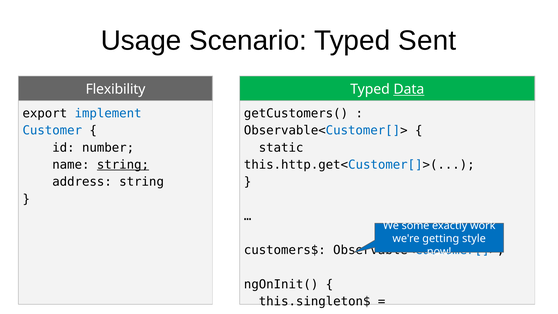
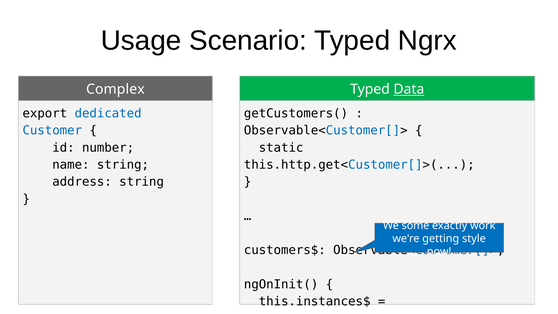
Sent: Sent -> Ngrx (427, 41)
Flexibility: Flexibility -> Complex (115, 89)
implement: implement -> dedicated (108, 113)
string underline: present -> none (123, 165)
this.singleton$: this.singleton$ -> this.instances$ (315, 301)
